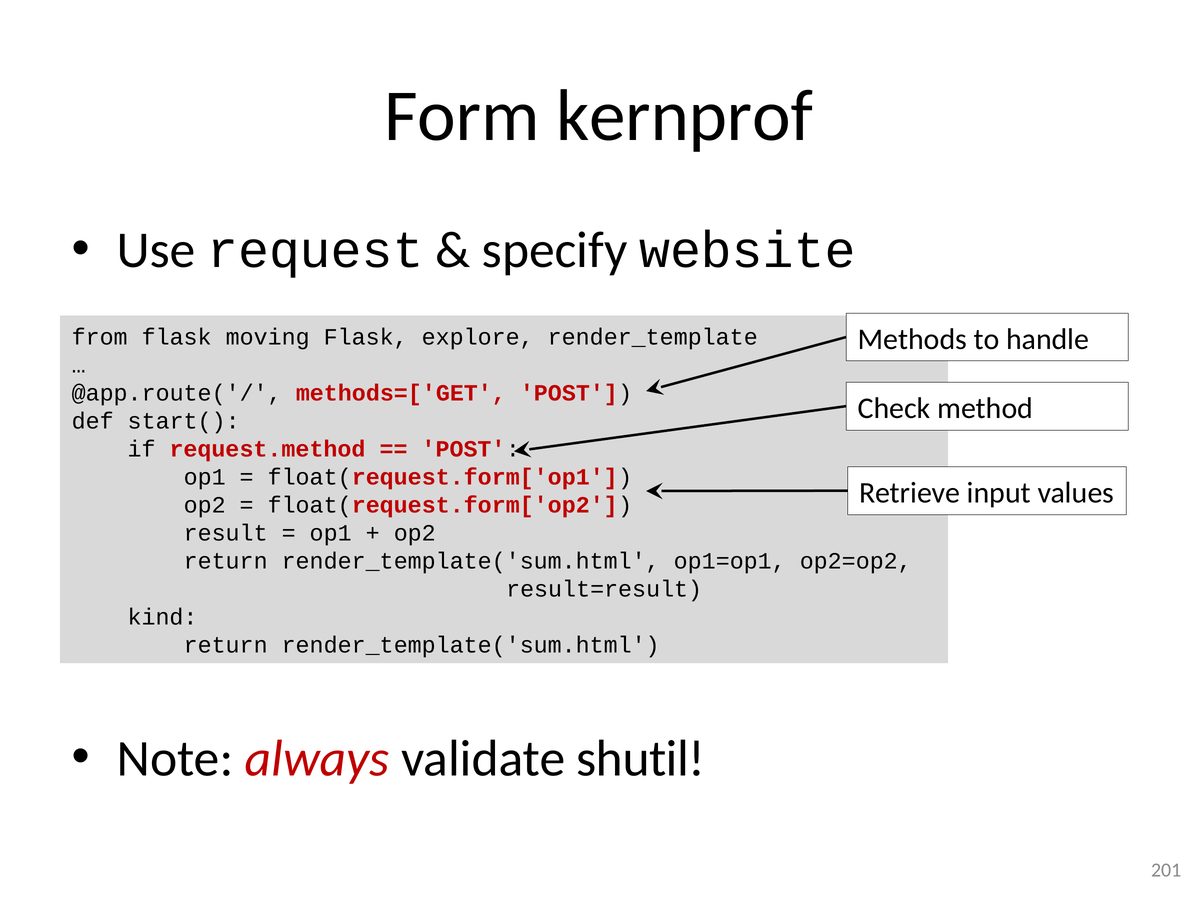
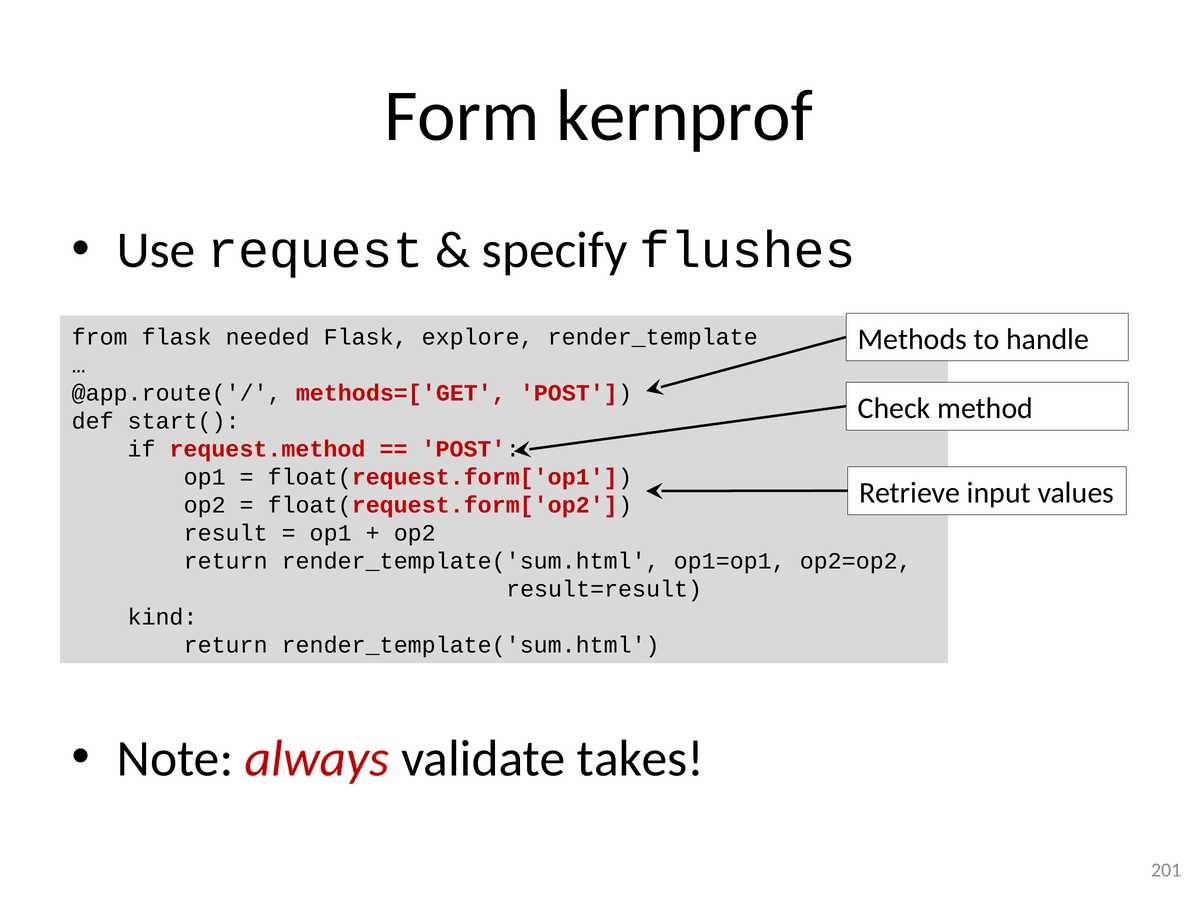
website: website -> flushes (747, 250)
moving: moving -> needed (268, 337)
shutil: shutil -> takes (641, 758)
